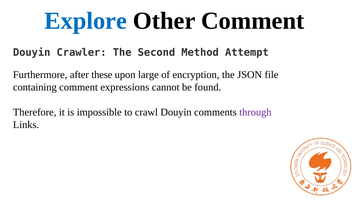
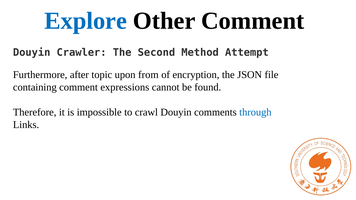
these: these -> topic (102, 75)
large: large -> from (148, 75)
through colour: purple -> blue (255, 112)
